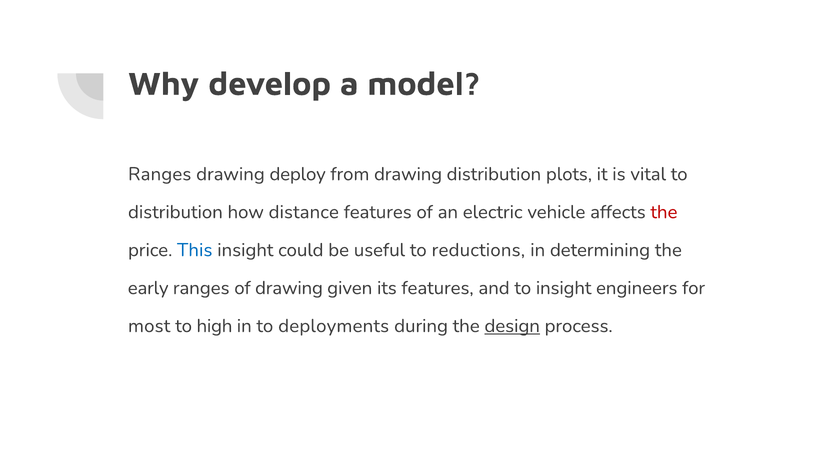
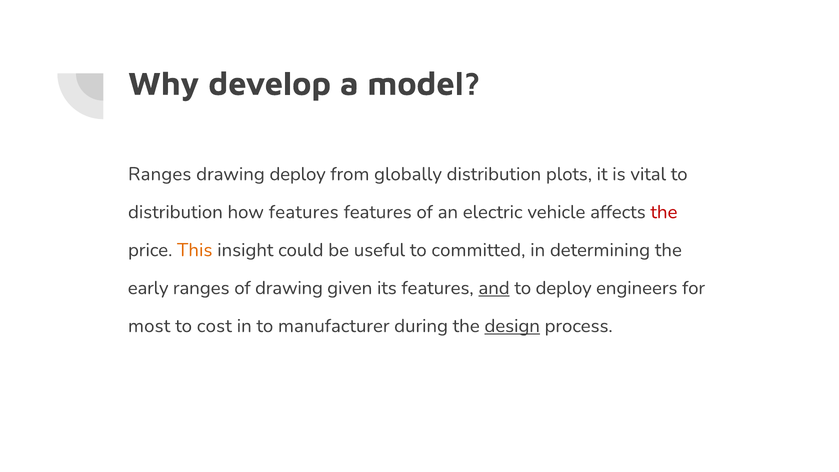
from drawing: drawing -> globally (408, 174)
how distance: distance -> features (304, 212)
This colour: blue -> orange (195, 250)
reductions: reductions -> committed (478, 250)
and underline: none -> present (494, 288)
to insight: insight -> deploy (564, 288)
high: high -> cost (214, 326)
deployments: deployments -> manufacturer (334, 326)
